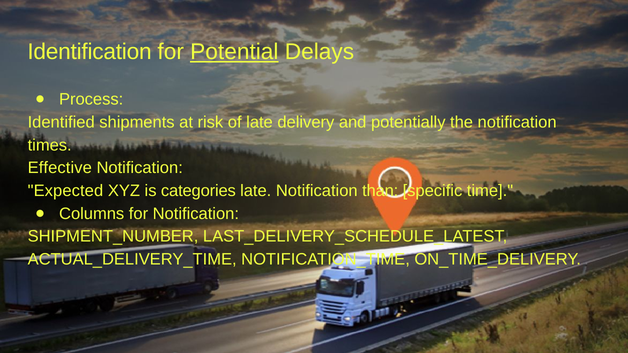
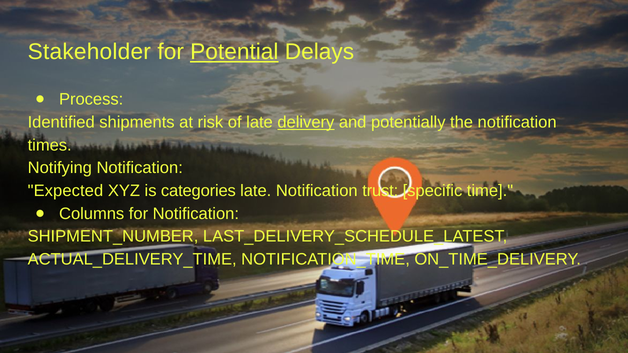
Identification: Identification -> Stakeholder (89, 52)
delivery underline: none -> present (306, 122)
Effective: Effective -> Notifying (60, 168)
than: than -> trust (380, 191)
